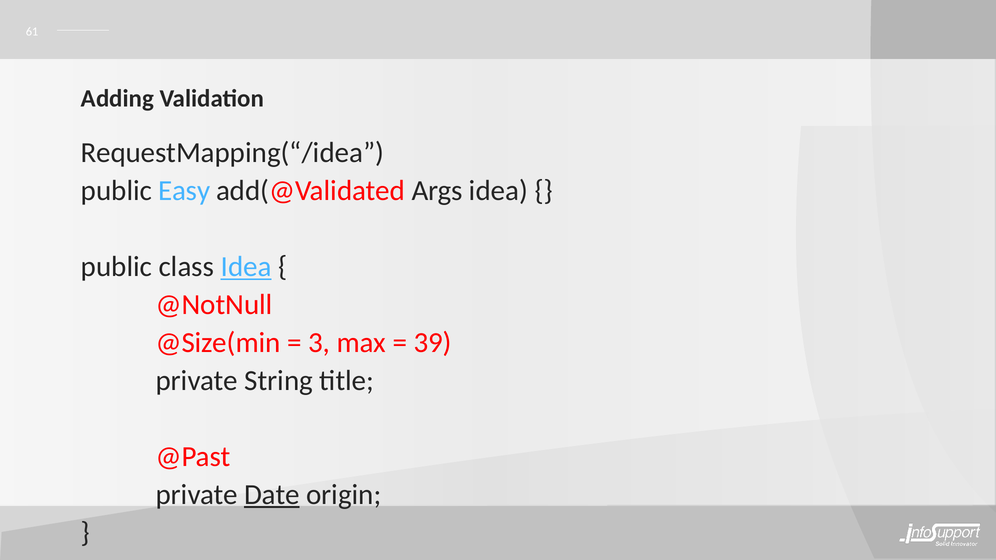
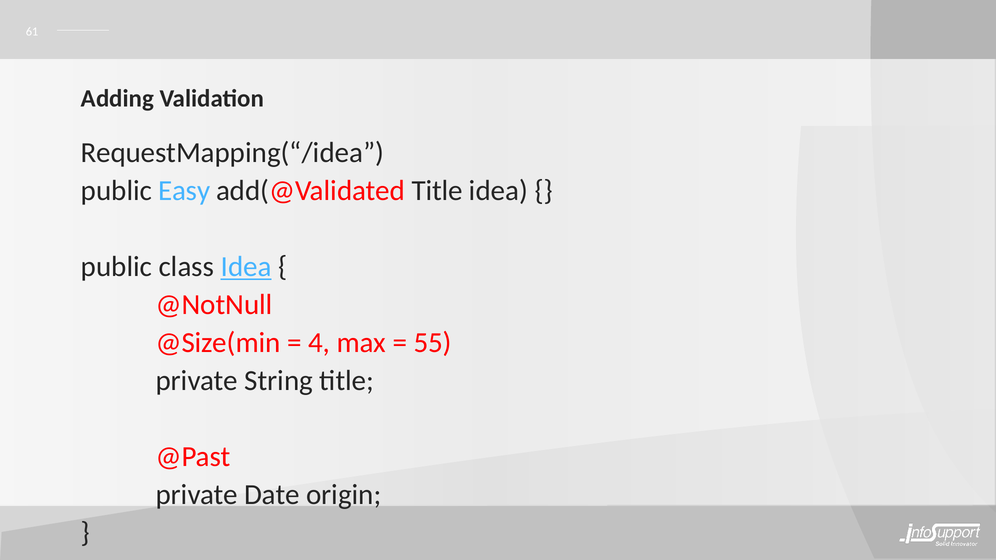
add(@Validated Args: Args -> Title (437, 191)
3: 3 -> 4 (319, 343)
39: 39 -> 55 (433, 343)
Date underline: present -> none (272, 495)
